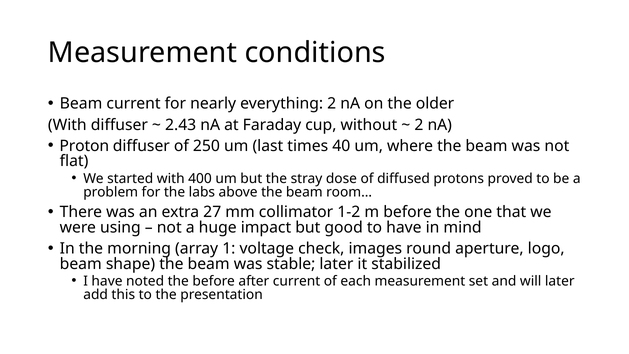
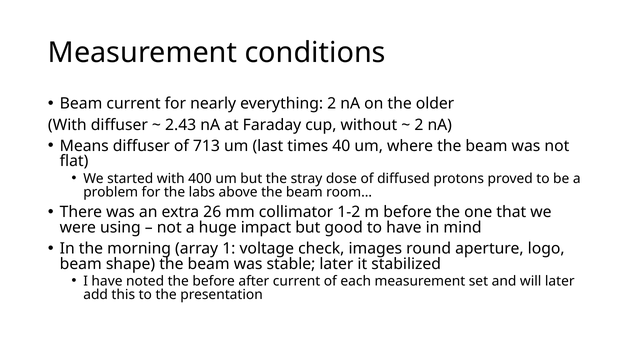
Proton: Proton -> Means (84, 146)
250: 250 -> 713 (206, 146)
27: 27 -> 26 (212, 212)
